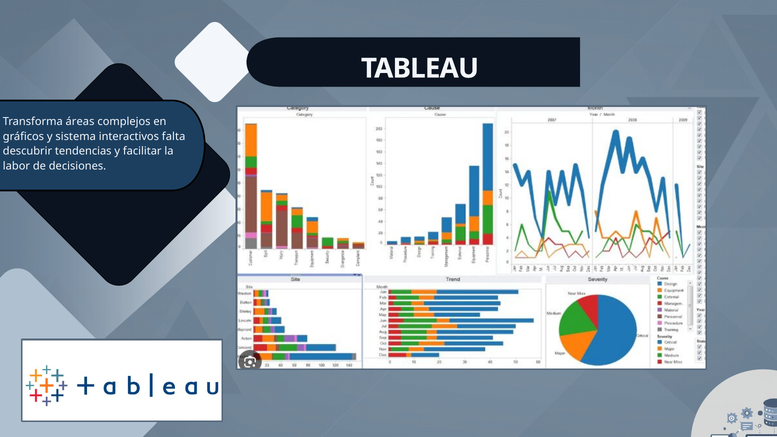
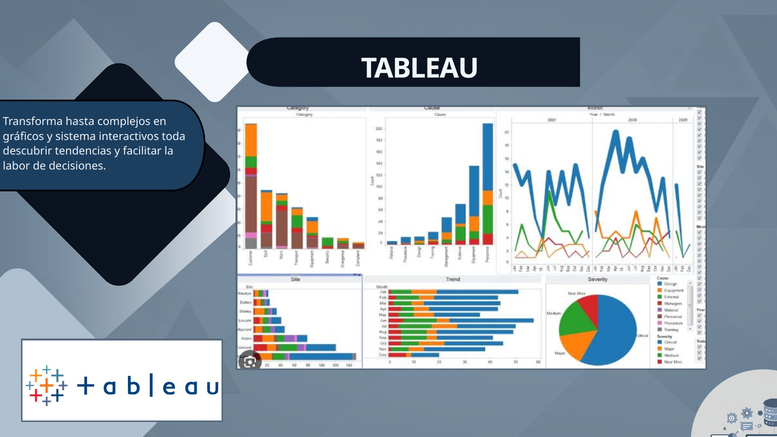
áreas: áreas -> hasta (80, 122)
falta: falta -> toda (174, 137)
